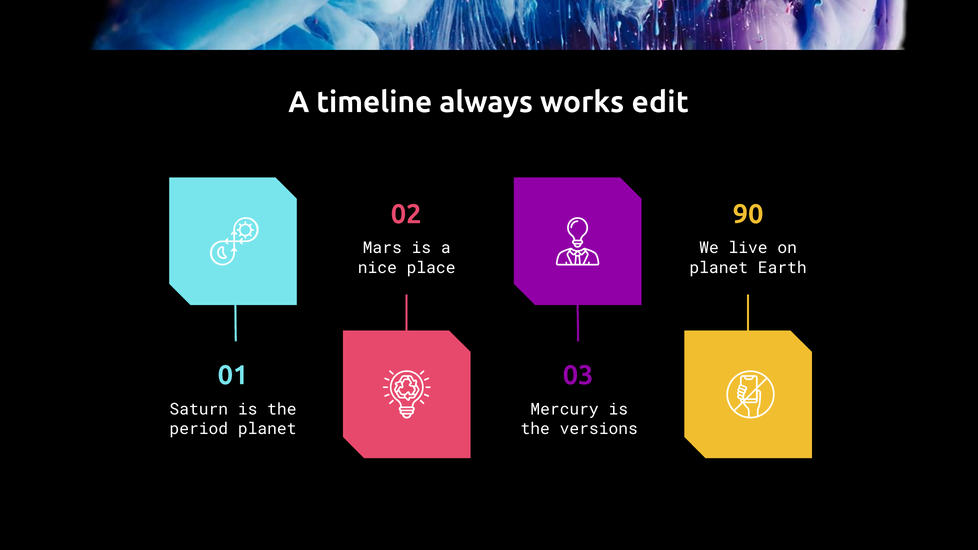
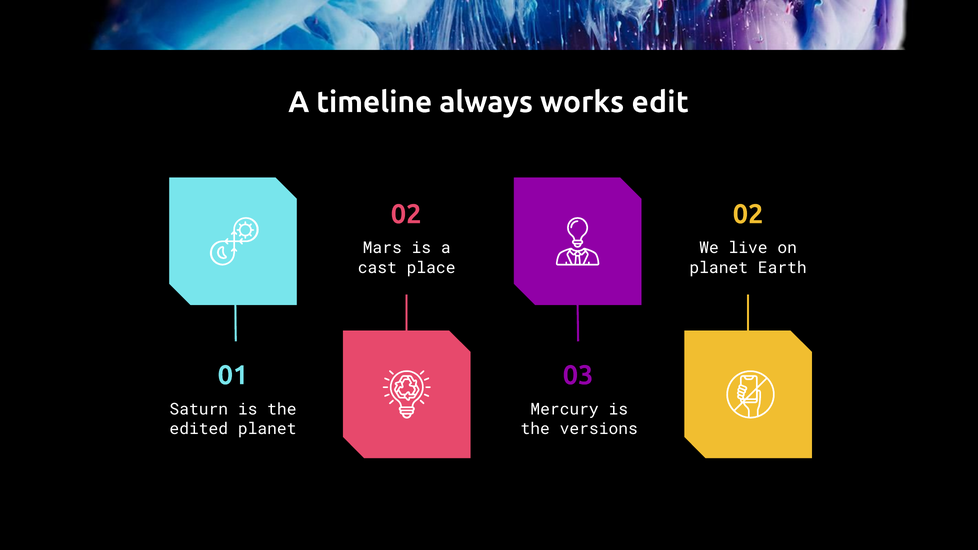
02 90: 90 -> 02 (748, 214)
nice: nice -> cast (377, 268)
period: period -> edited (199, 429)
